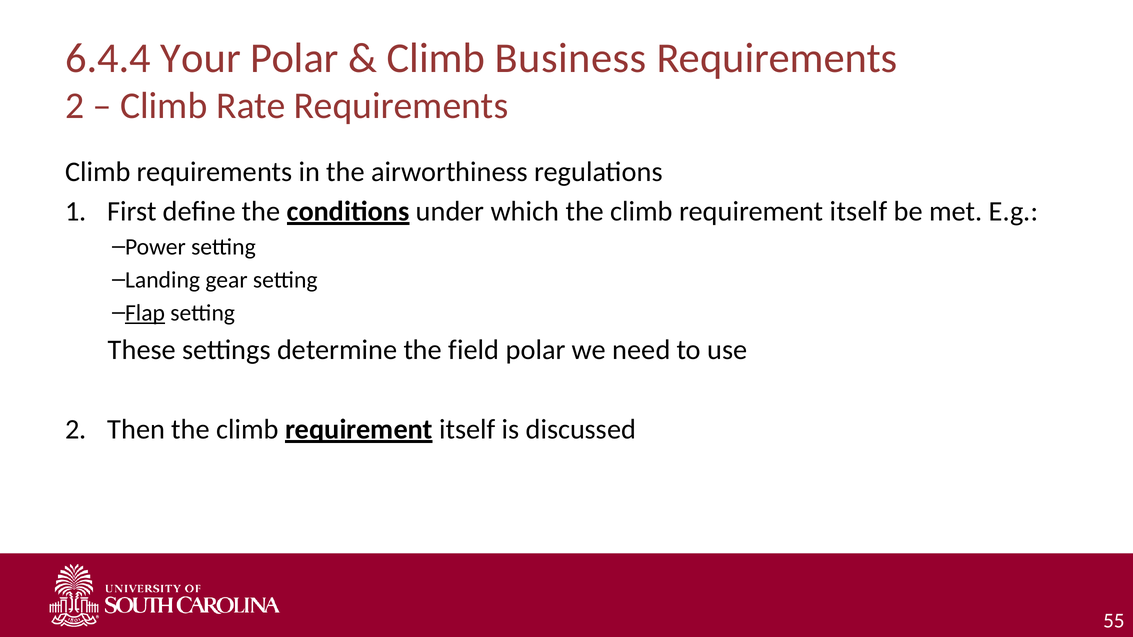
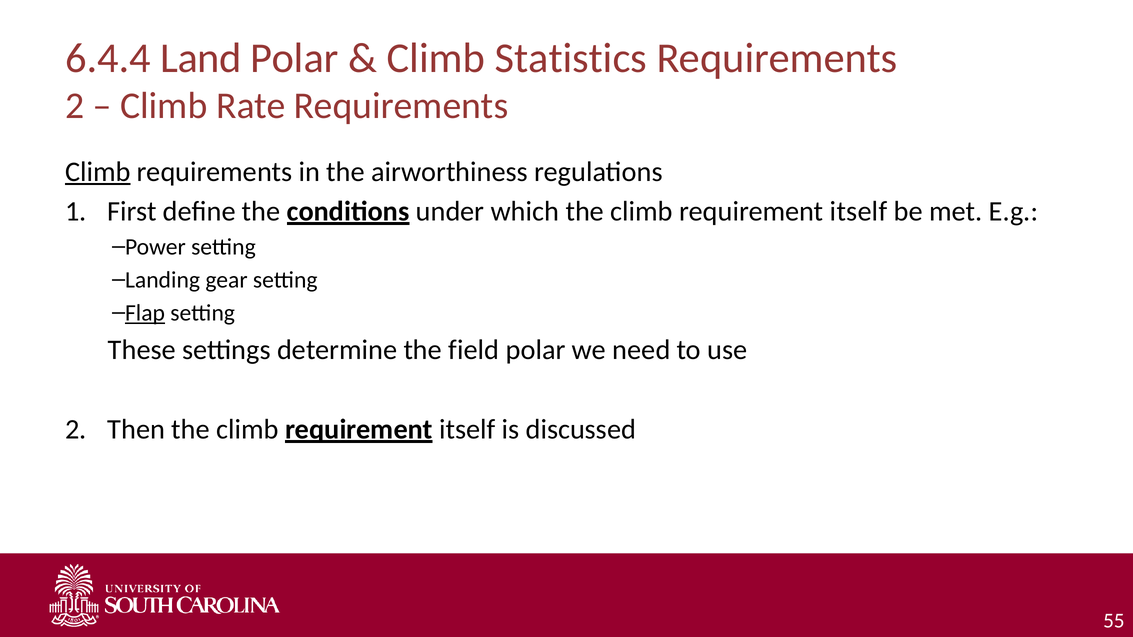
Your: Your -> Land (201, 58)
Business: Business -> Statistics (571, 58)
Climb underline: none -> present (98, 172)
